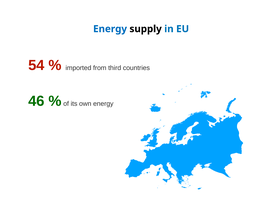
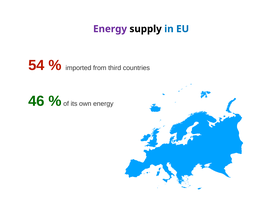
Energy colour: blue -> purple (110, 29)
